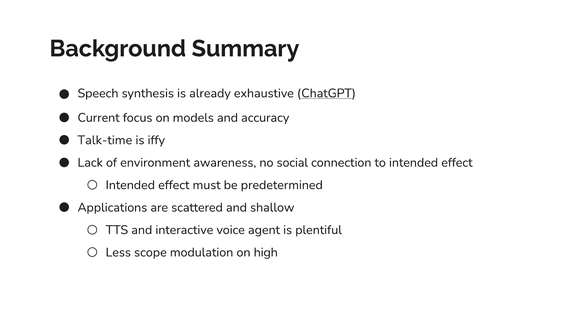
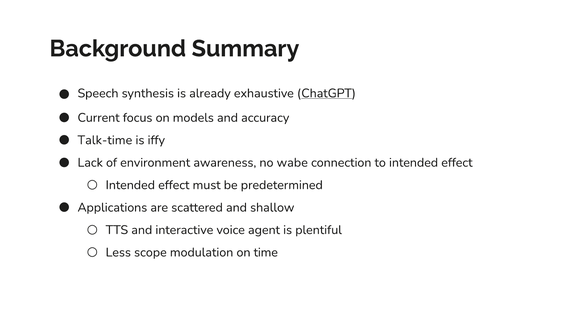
social: social -> wabe (292, 163)
high: high -> time (266, 252)
